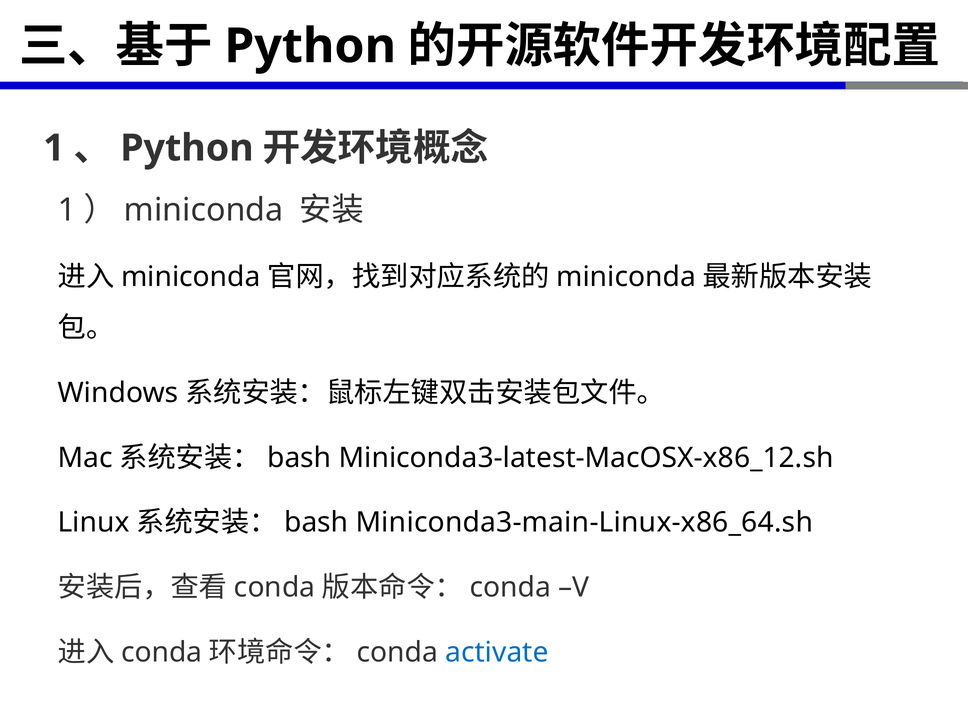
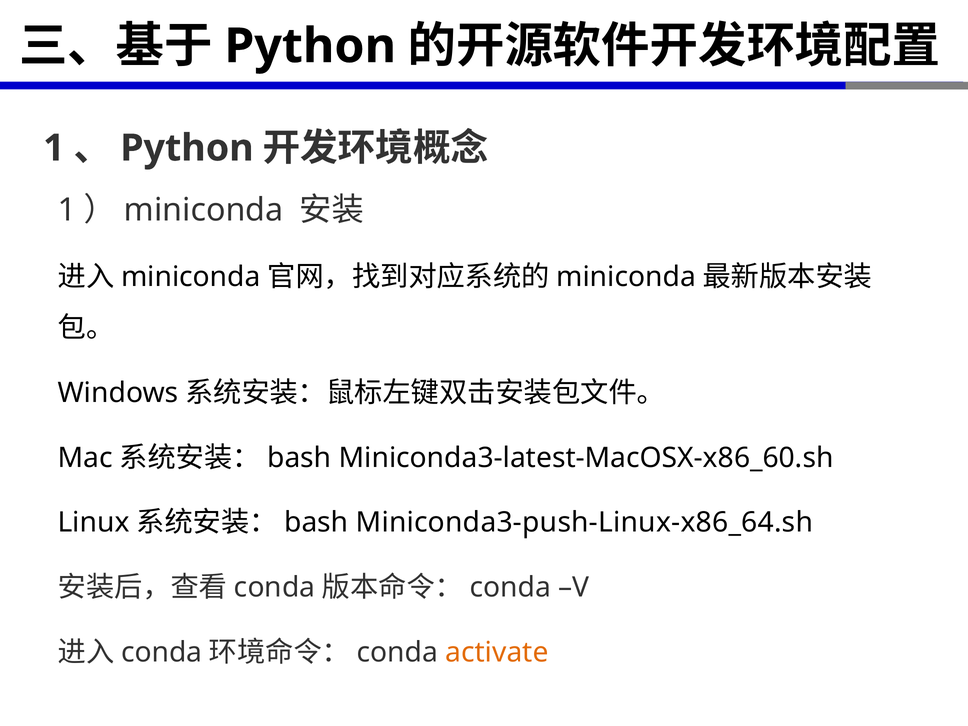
Miniconda3-latest-MacOSX-x86_12.sh: Miniconda3-latest-MacOSX-x86_12.sh -> Miniconda3-latest-MacOSX-x86_60.sh (586, 458)
Miniconda3-main-Linux-x86_64.sh: Miniconda3-main-Linux-x86_64.sh -> Miniconda3-push-Linux-x86_64.sh (584, 523)
activate colour: blue -> orange (497, 652)
